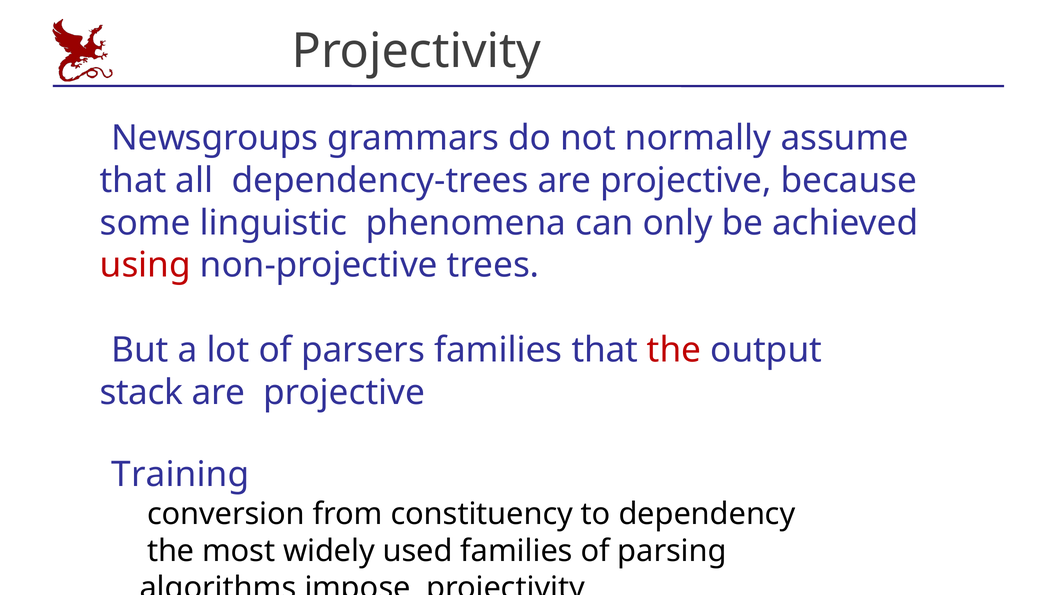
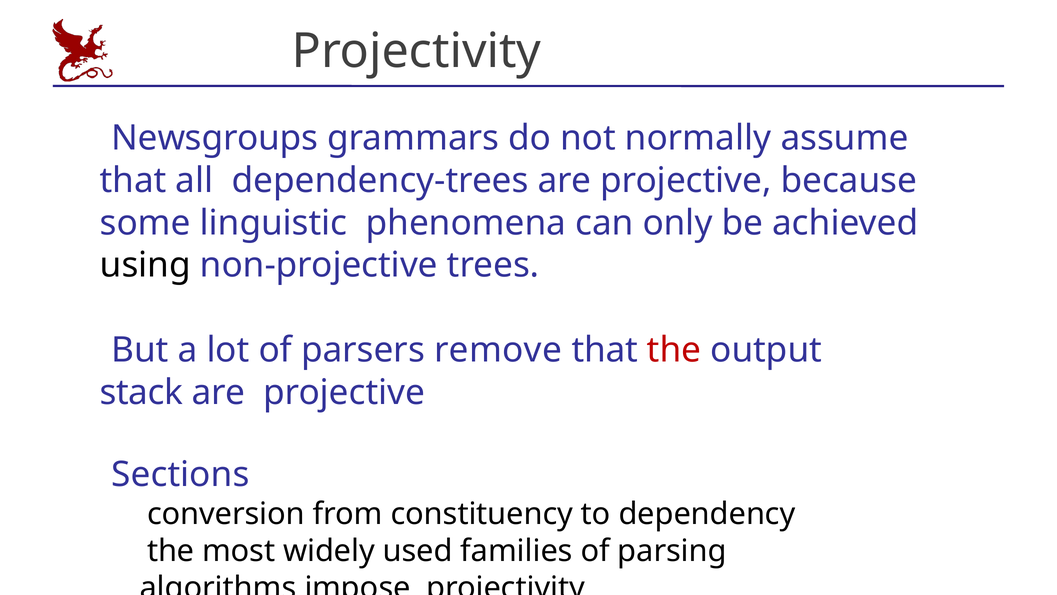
using colour: red -> black (145, 265)
parsers families: families -> remove (498, 350)
Training: Training -> Sections (180, 474)
